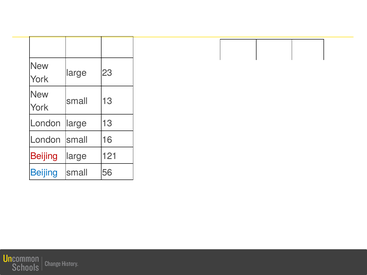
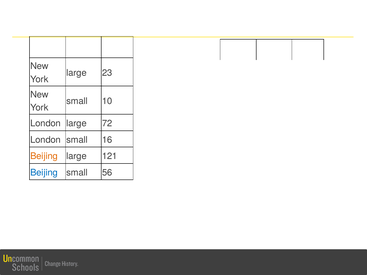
small 13: 13 -> 10 (107, 101)
large 13: 13 -> 72 (107, 124)
Beijing colour: red -> orange (44, 156)
